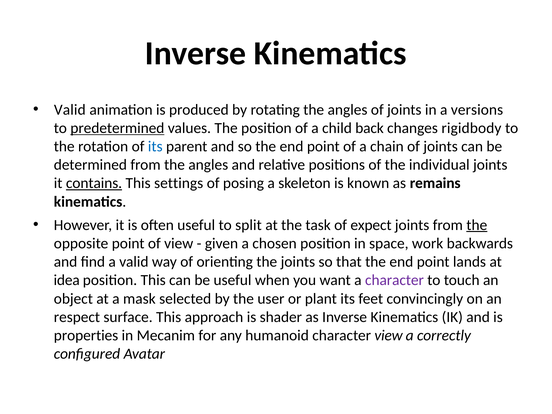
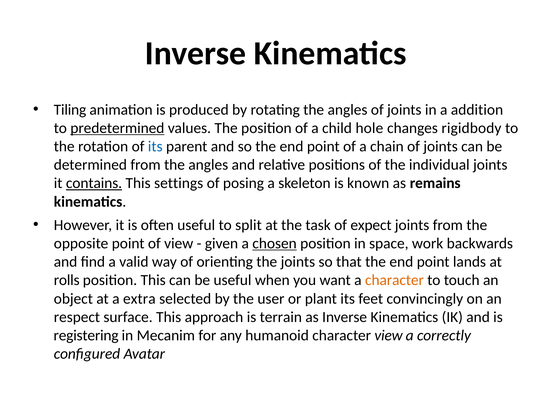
Valid: Valid -> Tiling (70, 110)
versions: versions -> addition (477, 110)
back: back -> hole (369, 128)
the underline: present -> none (477, 225)
chosen underline: none -> present (275, 243)
idea: idea -> rolls (67, 280)
character colour: purple -> orange (394, 280)
mask: mask -> extra (139, 299)
shader: shader -> terrain (281, 317)
properties: properties -> registering (86, 335)
